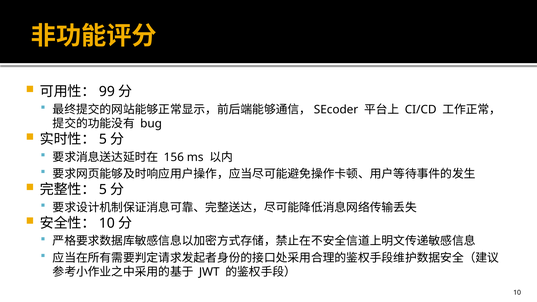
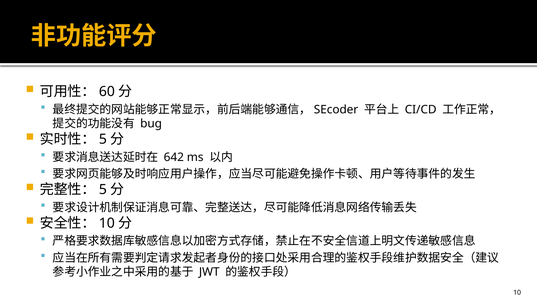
99: 99 -> 60 (107, 92)
156: 156 -> 642 (174, 157)
